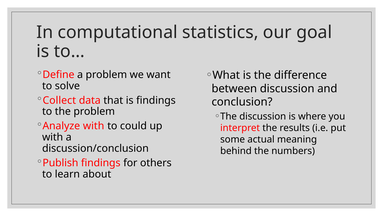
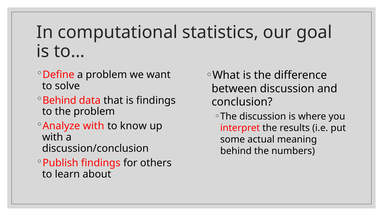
Collect: Collect -> Behind (59, 100)
could: could -> know (133, 126)
